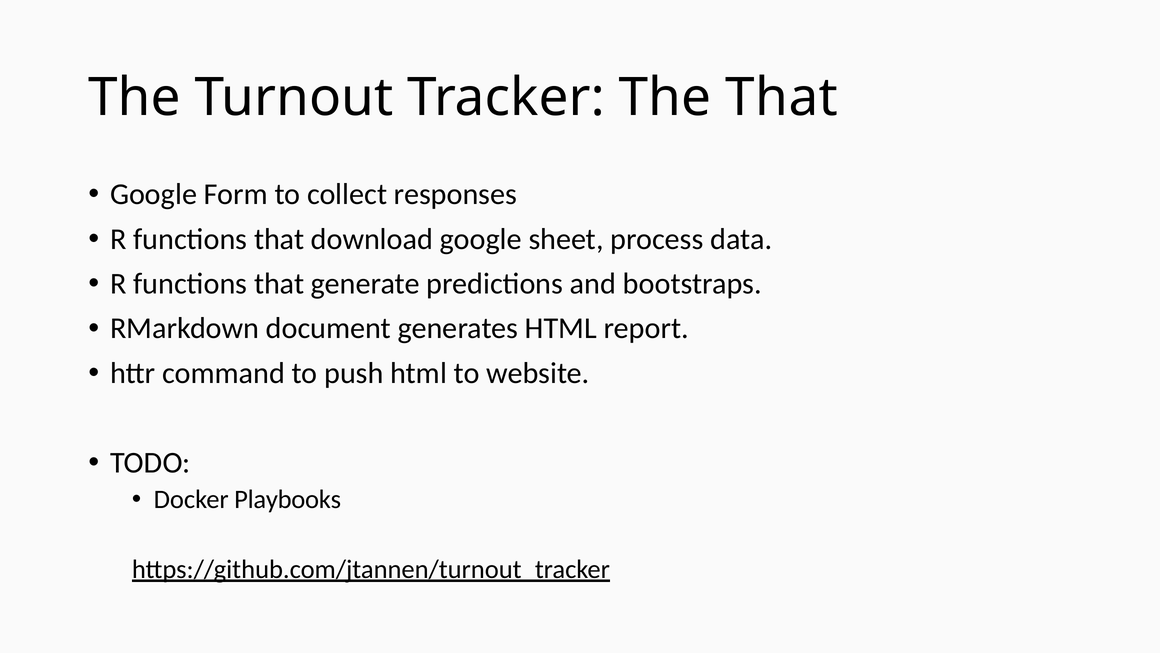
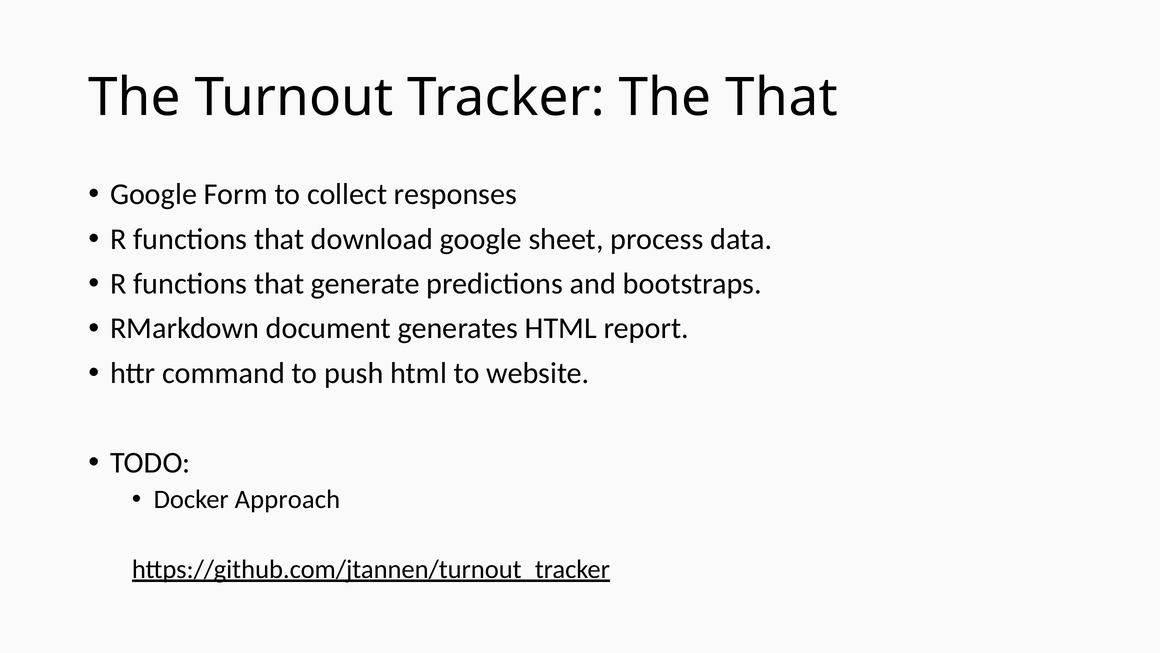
Playbooks: Playbooks -> Approach (287, 499)
